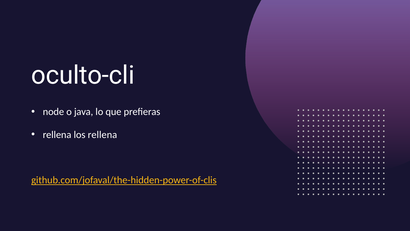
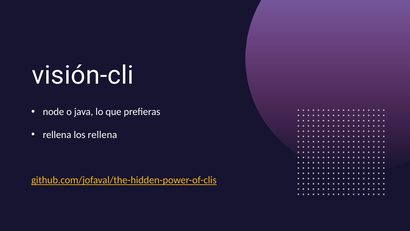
oculto-cli: oculto-cli -> visión-cli (83, 75)
